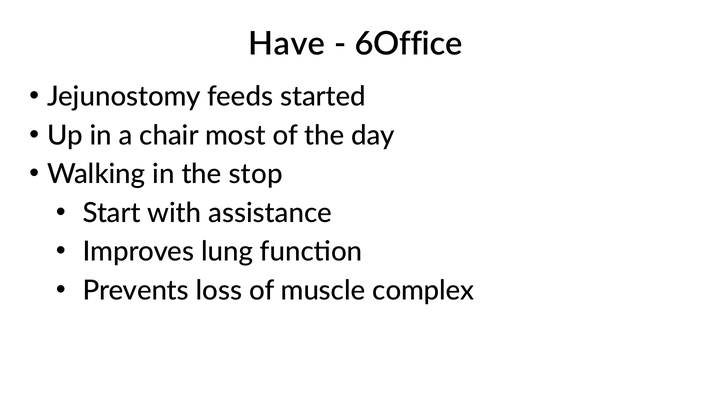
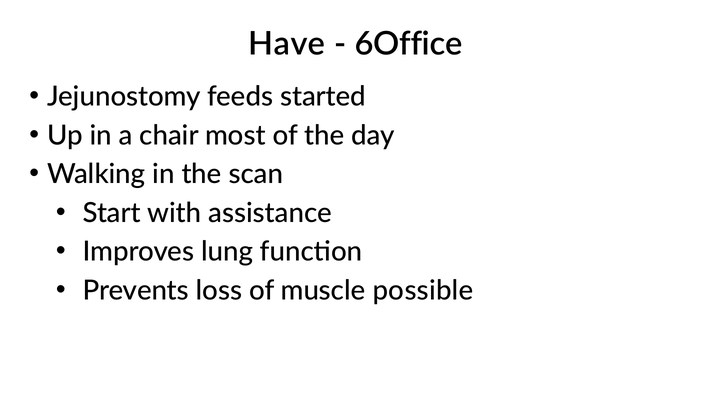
stop: stop -> scan (256, 174)
complex: complex -> possible (423, 291)
